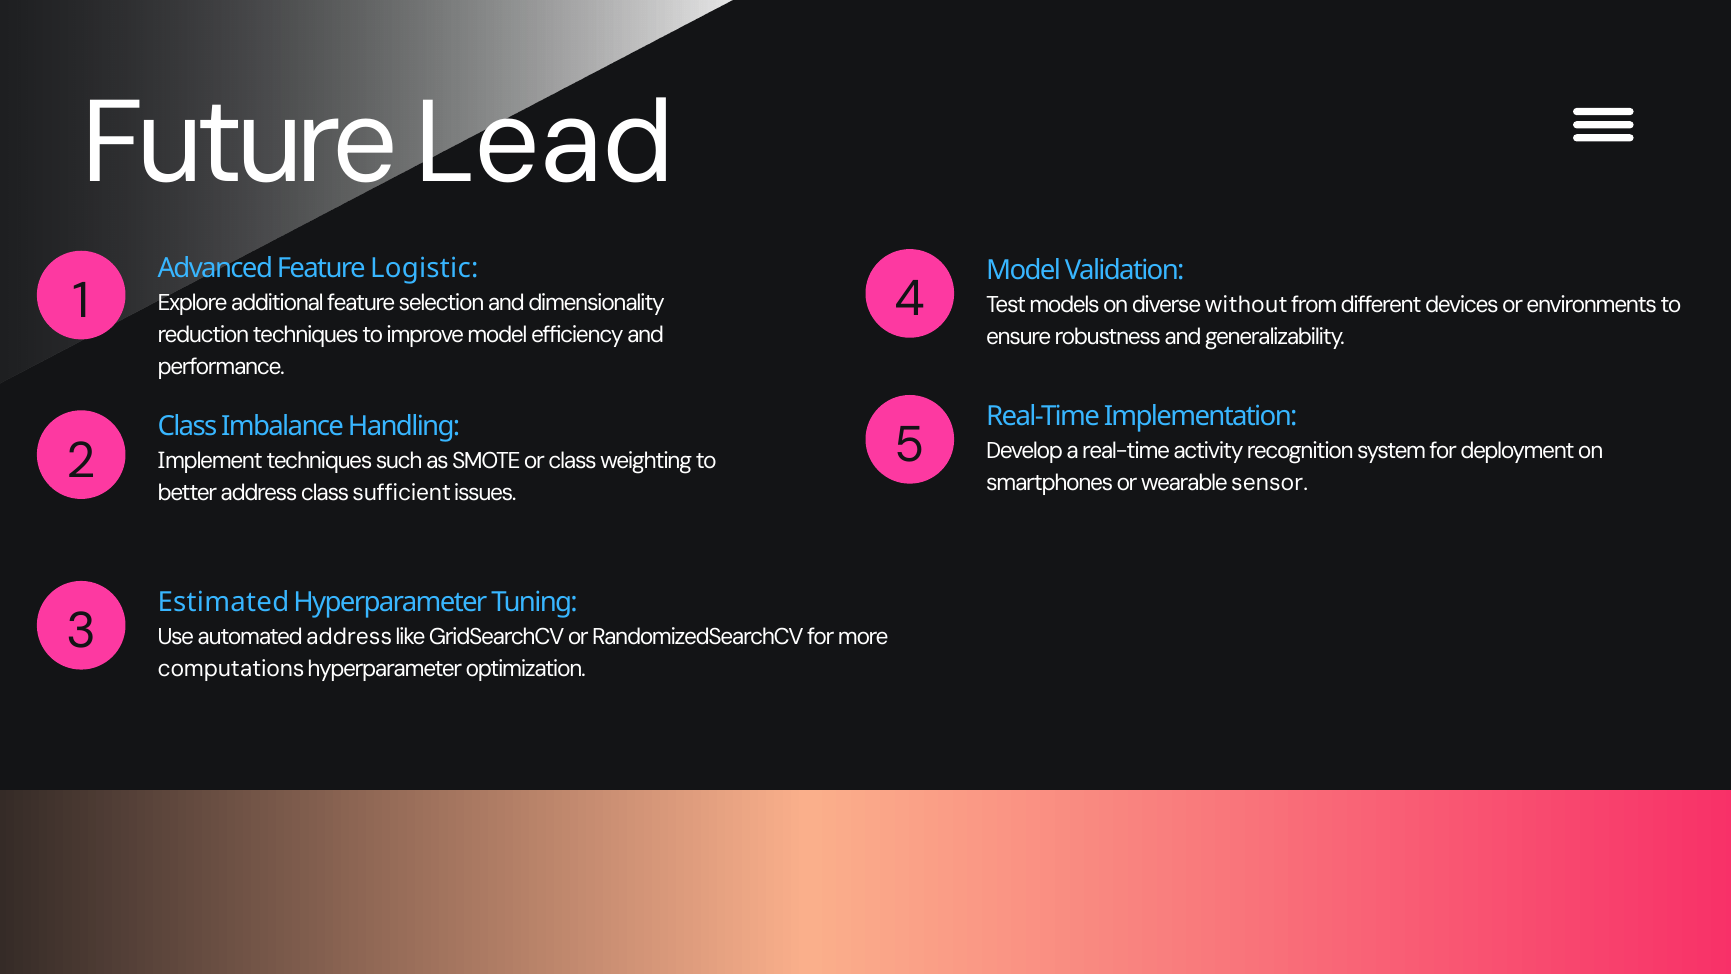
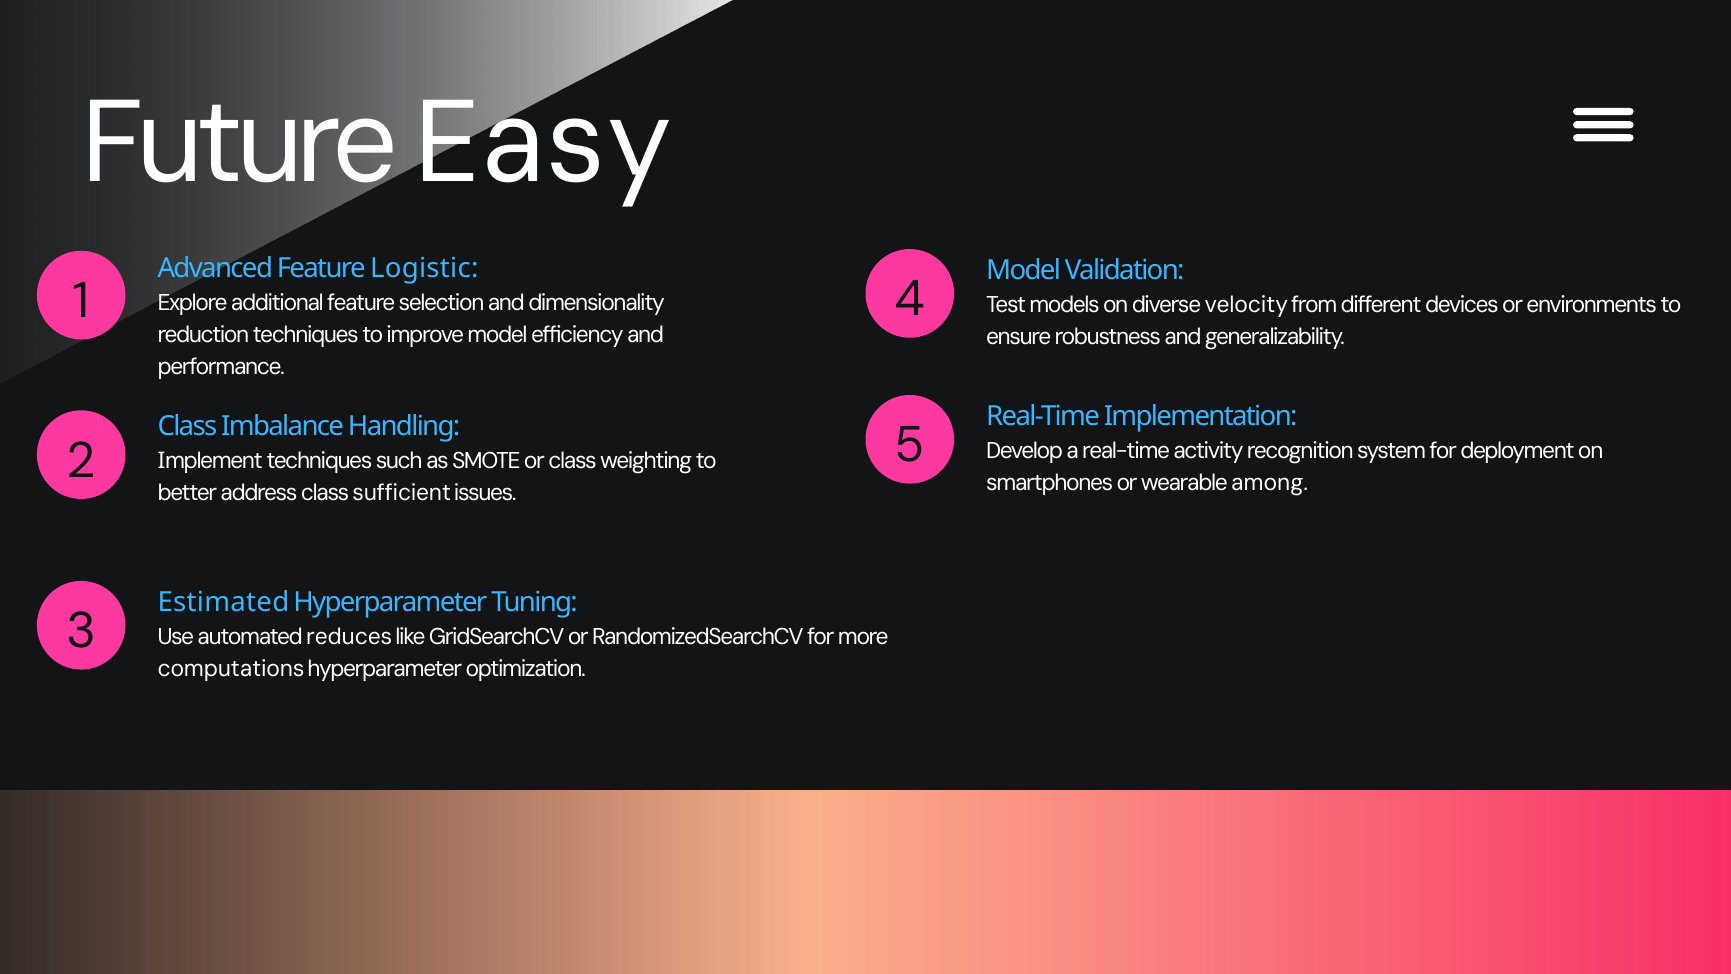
Lead: Lead -> Easy (543, 144)
without: without -> velocity (1246, 305)
sensor: sensor -> among (1270, 483)
automated address: address -> reduces (349, 637)
